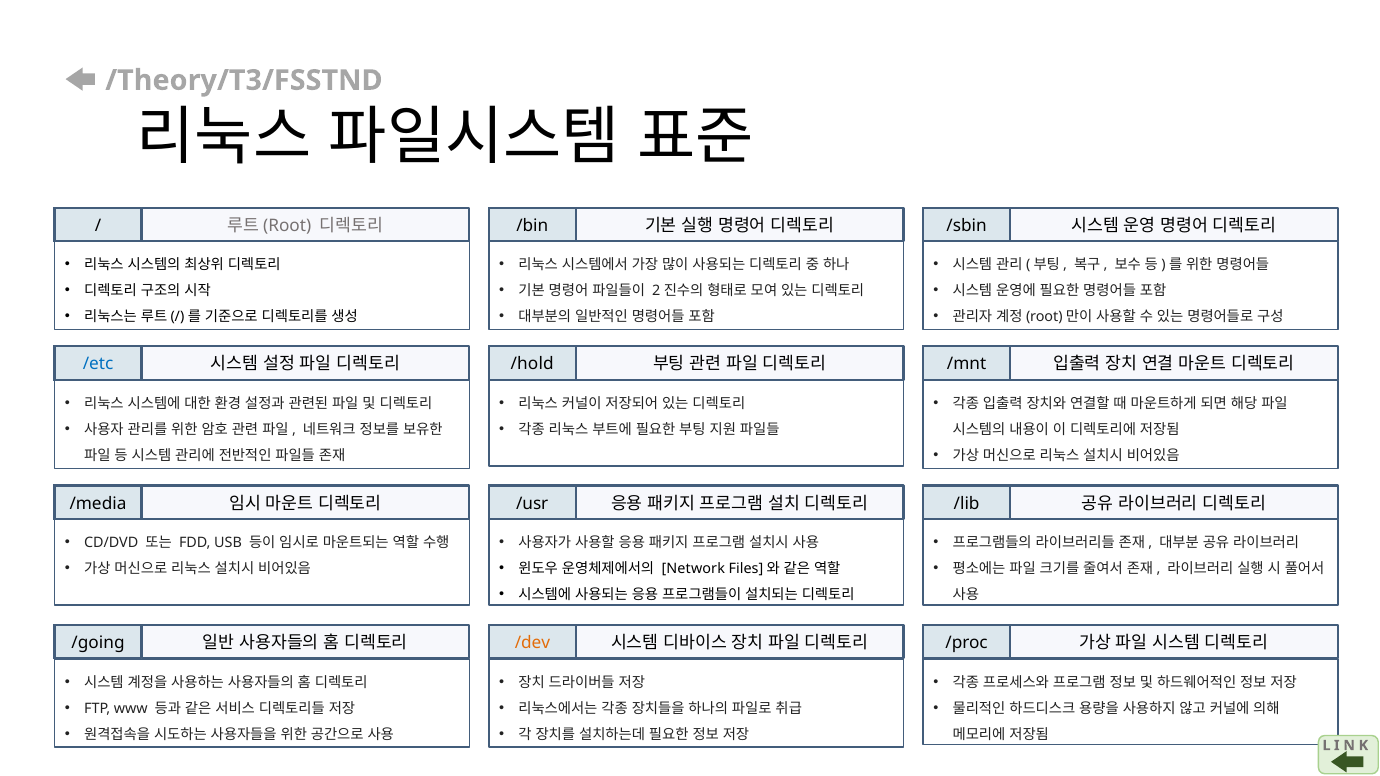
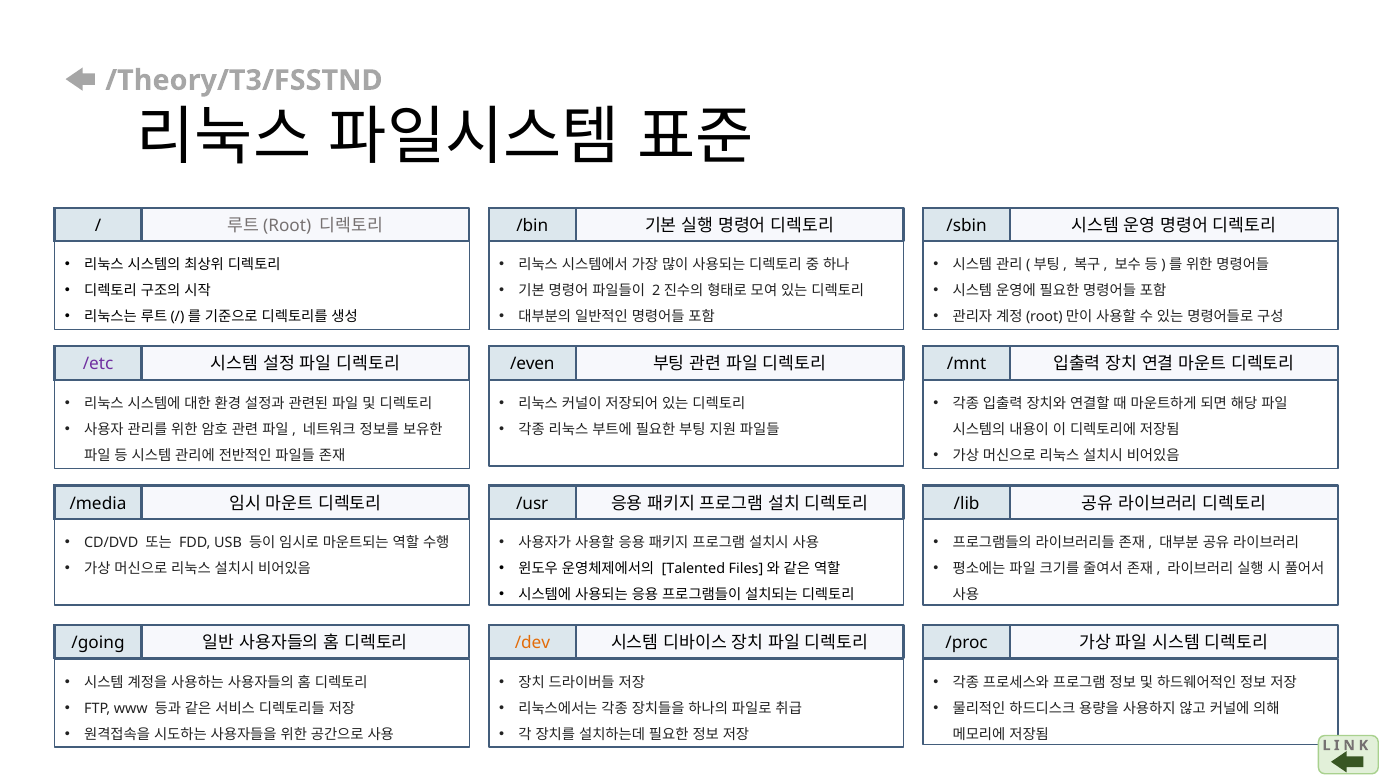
/etc colour: blue -> purple (98, 364)
/hold: /hold -> /even (532, 364)
Network: Network -> Talented (693, 569)
